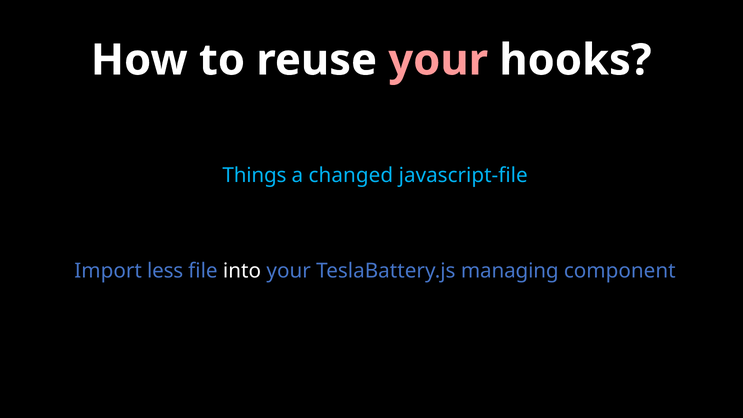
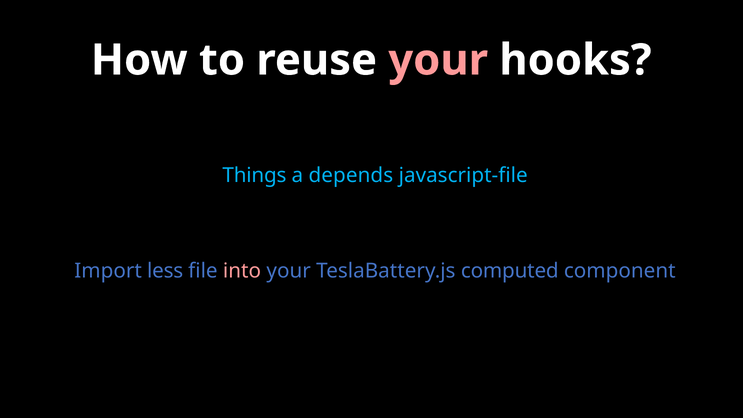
changed: changed -> depends (351, 176)
into colour: white -> pink (242, 271)
managing: managing -> computed (510, 271)
